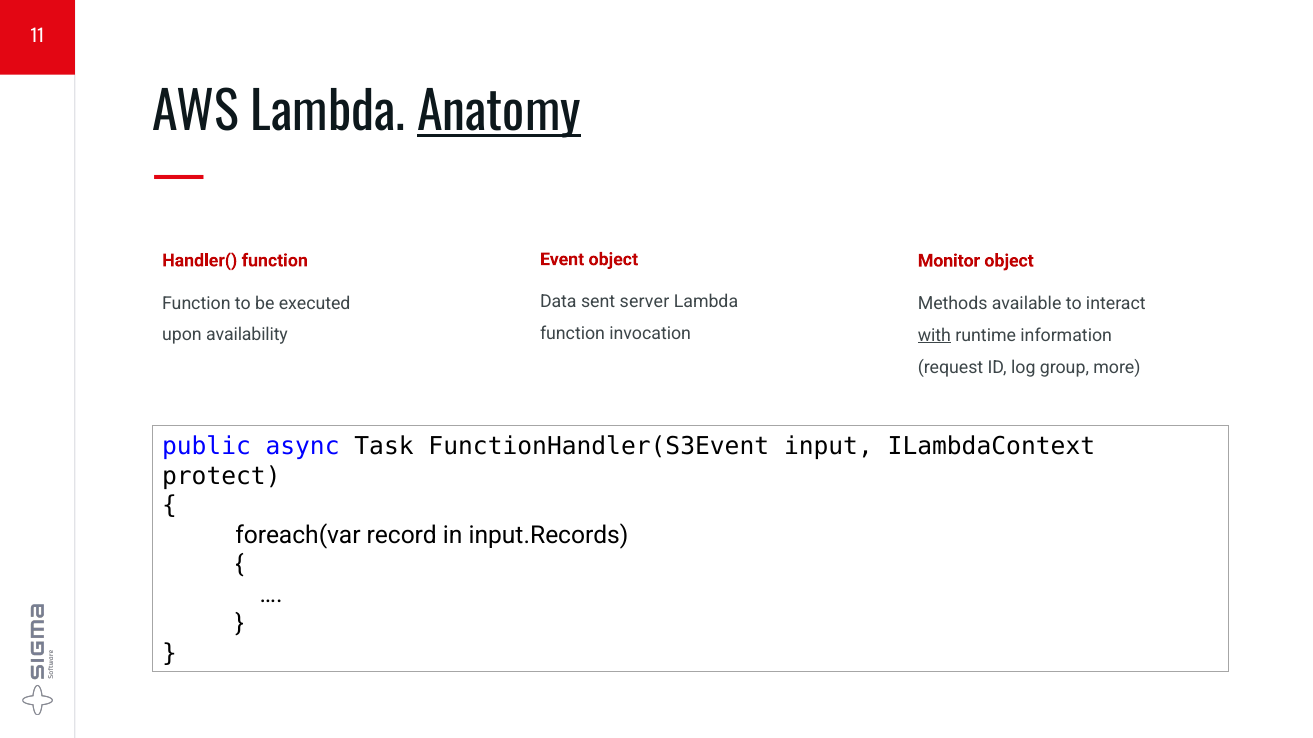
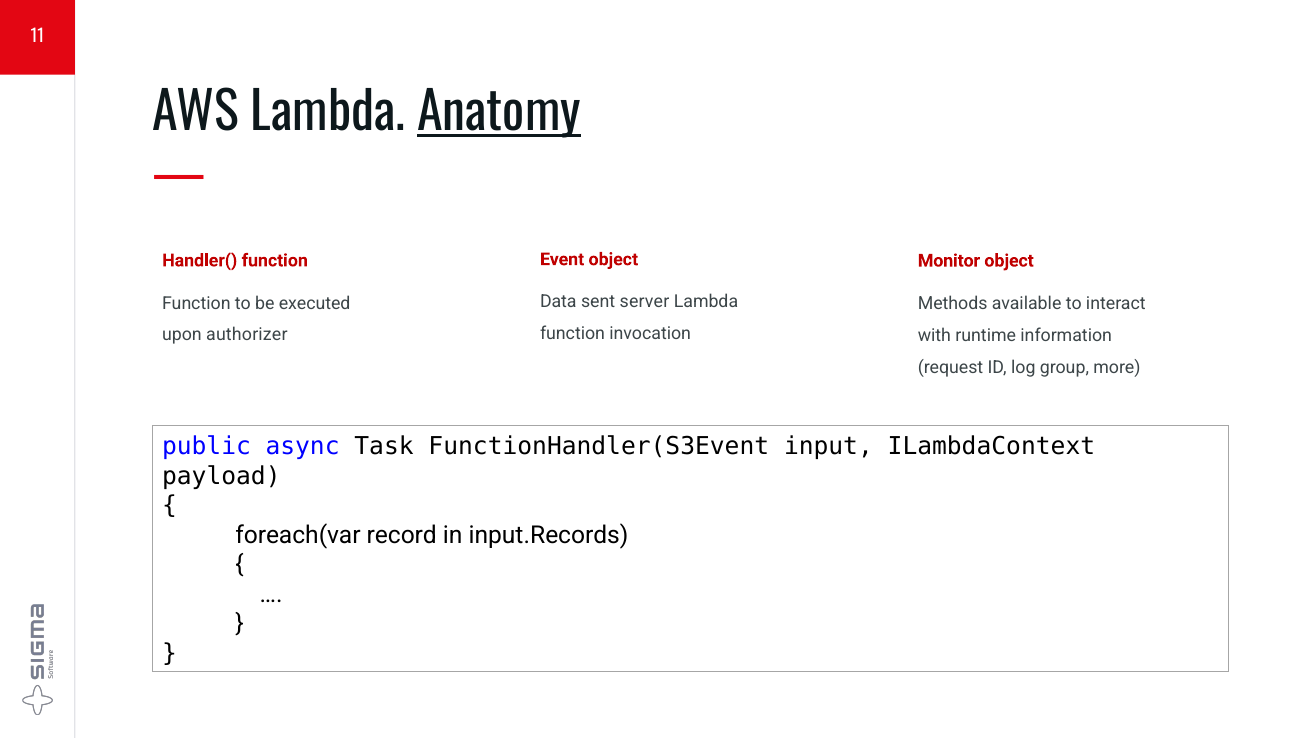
availability: availability -> authorizer (247, 335)
with underline: present -> none (934, 336)
protect: protect -> payload (221, 477)
